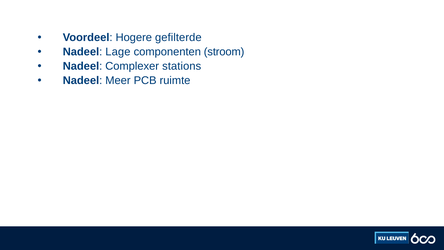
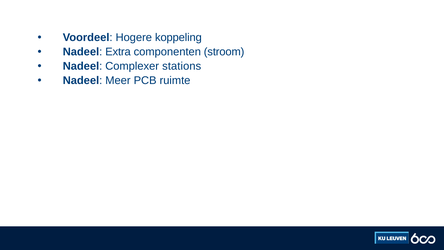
gefilterde: gefilterde -> koppeling (178, 38)
Lage: Lage -> Extra (118, 52)
